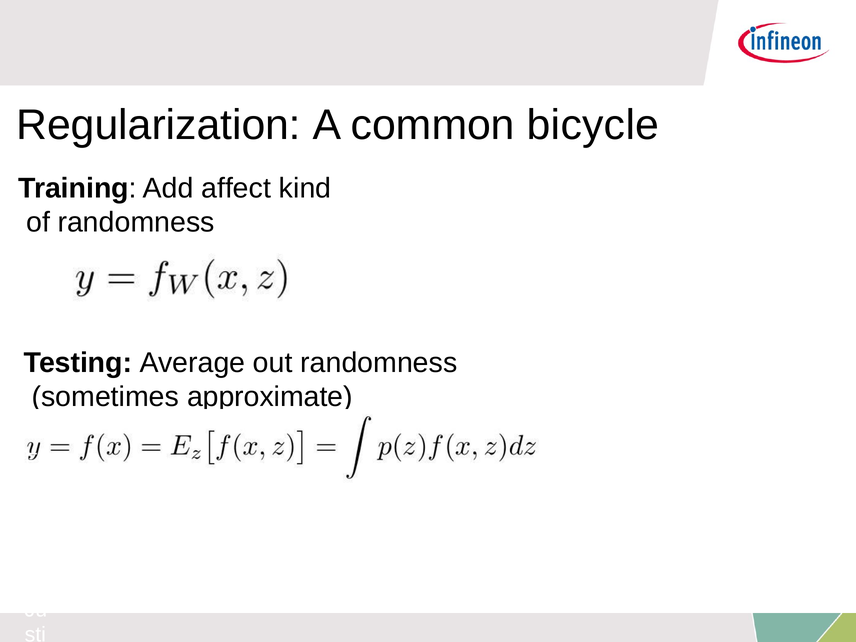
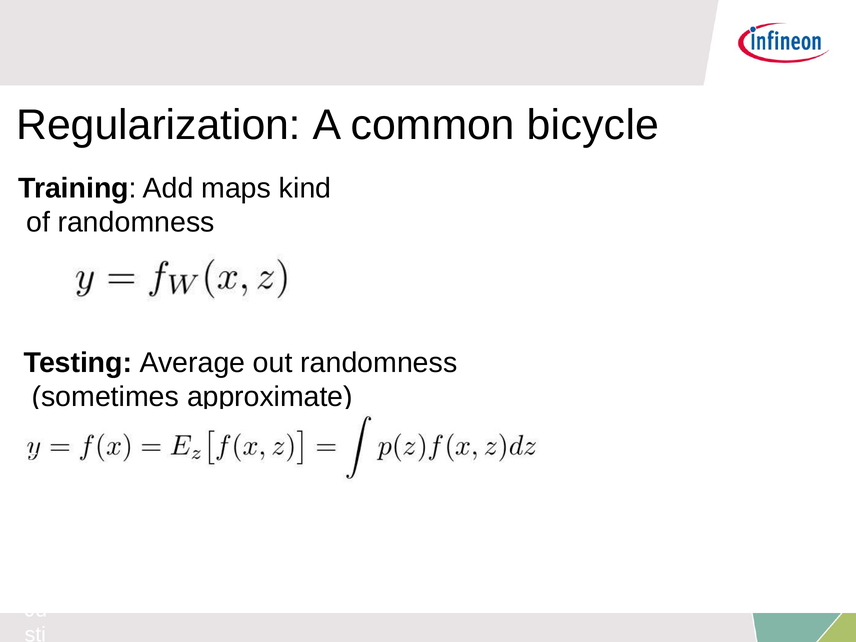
affect: affect -> maps (236, 188)
